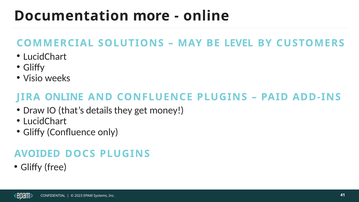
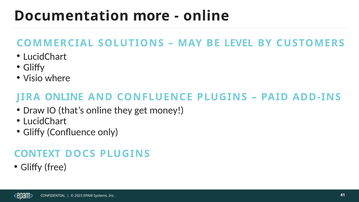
weeks: weeks -> where (58, 78)
that’s details: details -> online (99, 110)
AVOIDED: AVOIDED -> CONTEXT (37, 154)
